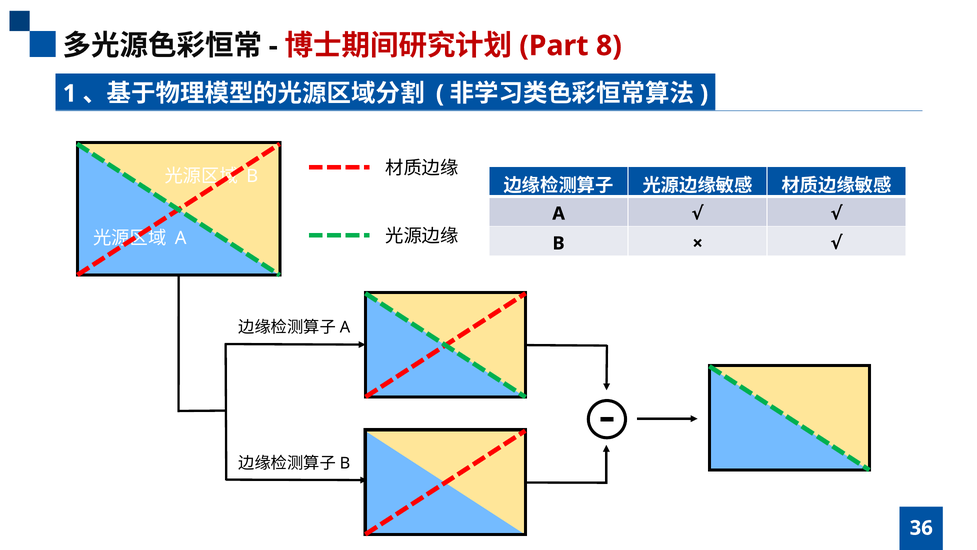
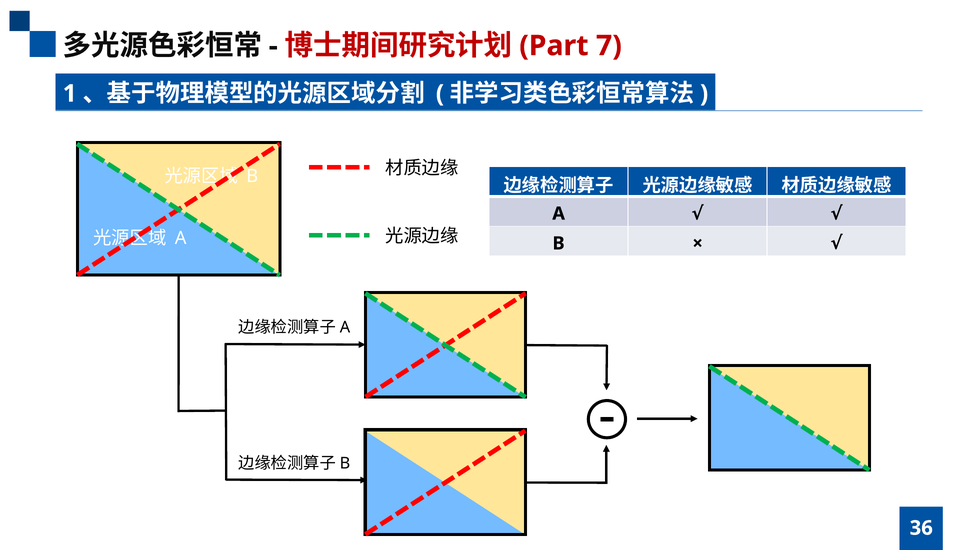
8: 8 -> 7 (609, 46)
